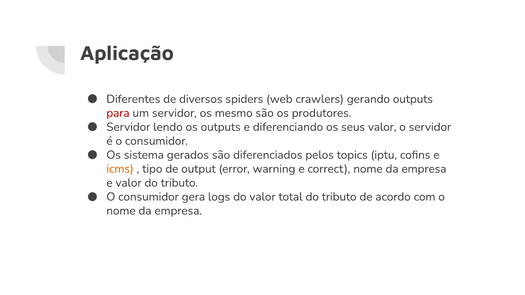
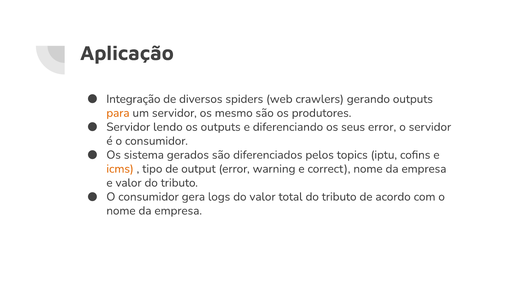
Diferentes: Diferentes -> Integração (133, 99)
para colour: red -> orange (118, 113)
seus valor: valor -> error (382, 127)
